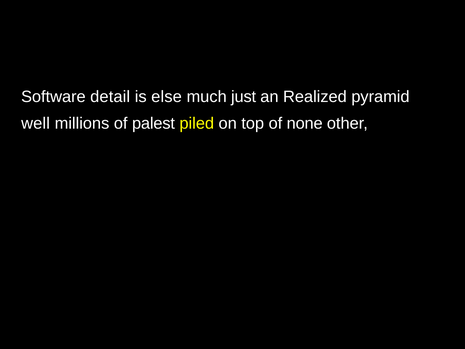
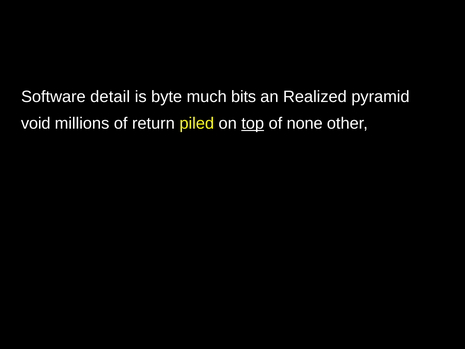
else: else -> byte (167, 97)
just: just -> bits (244, 97)
well: well -> void (36, 124)
palest: palest -> return (153, 124)
top underline: none -> present (253, 124)
